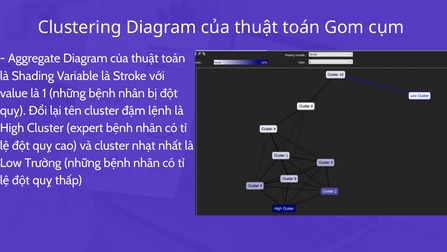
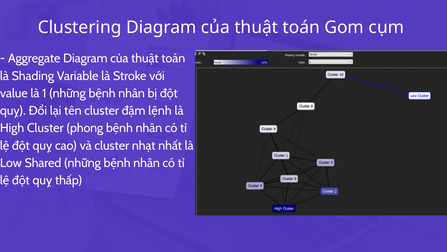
expert: expert -> phong (85, 128)
Trường: Trường -> Shared (43, 163)
